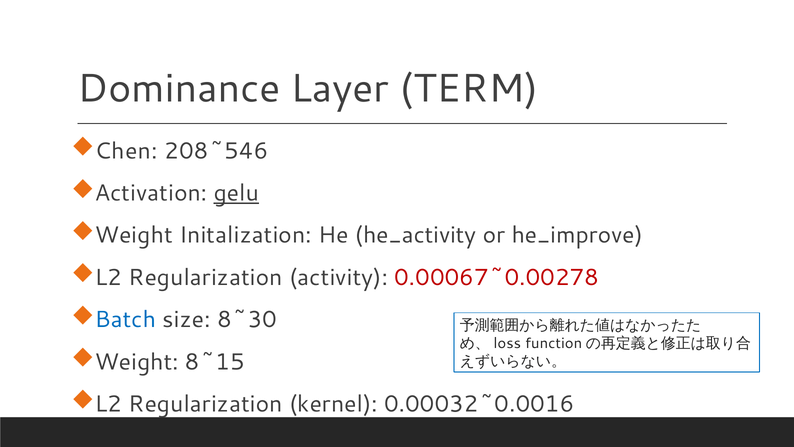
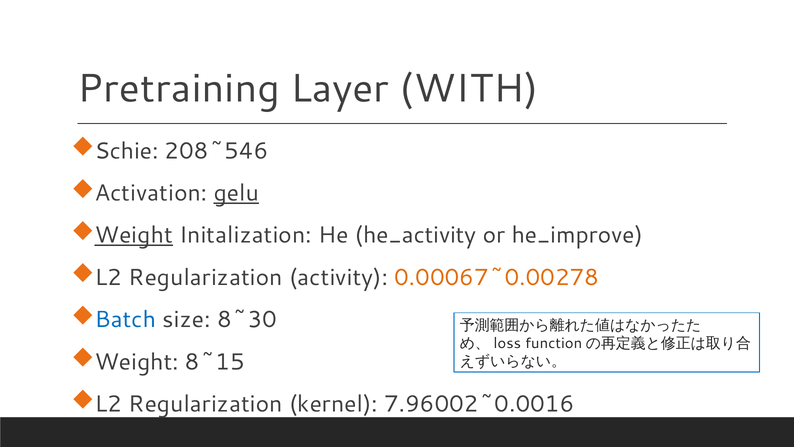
Dominance: Dominance -> Pretraining (179, 88)
TERM: TERM -> WITH (469, 88)
Chen: Chen -> Schie (126, 151)
Weight underline: none -> present (134, 235)
0.00067~0.00278 colour: red -> orange (497, 277)
0.00032~0.0016: 0.00032~0.0016 -> 7.96002~0.0016 (479, 404)
